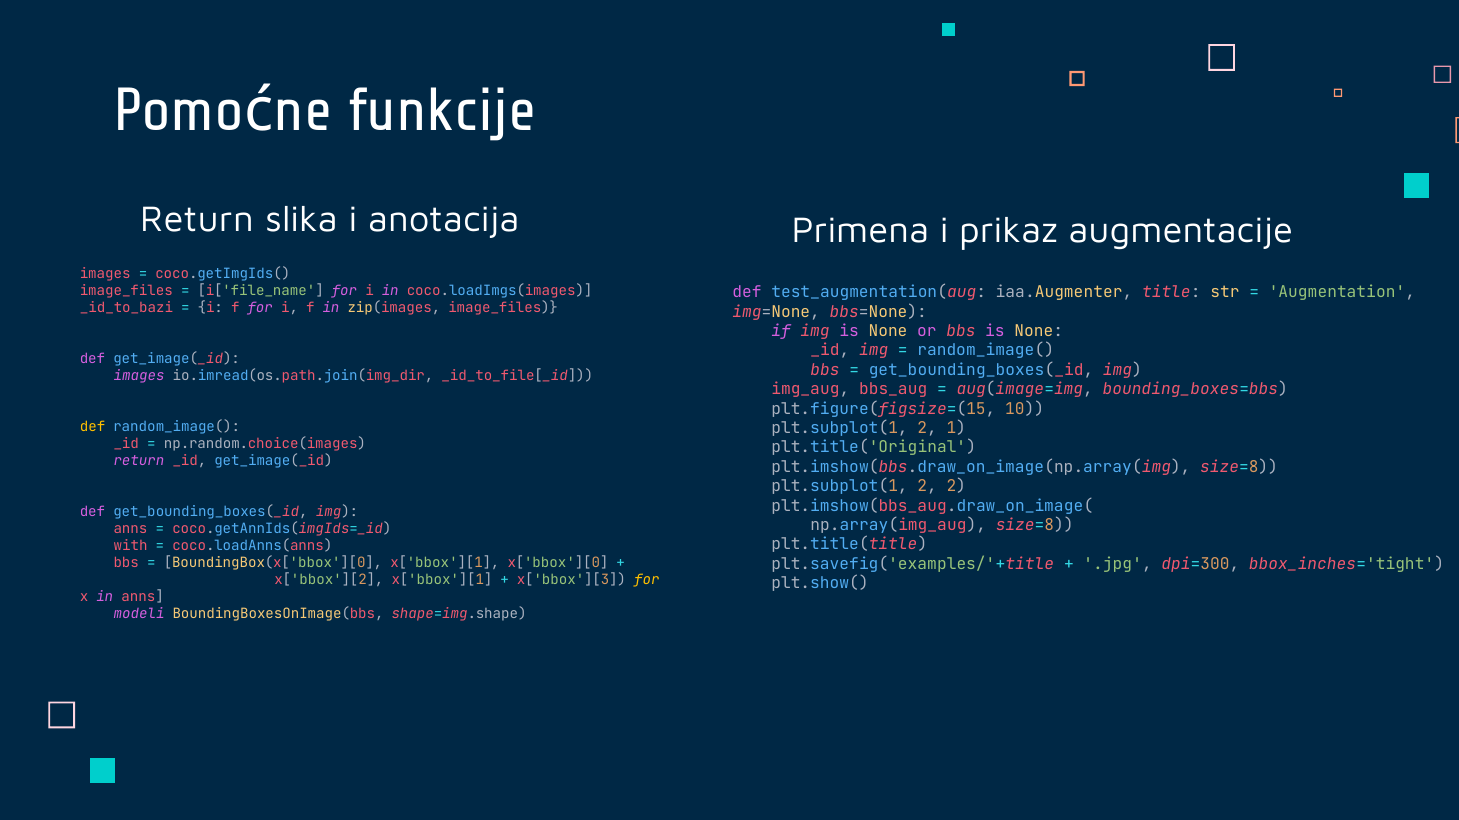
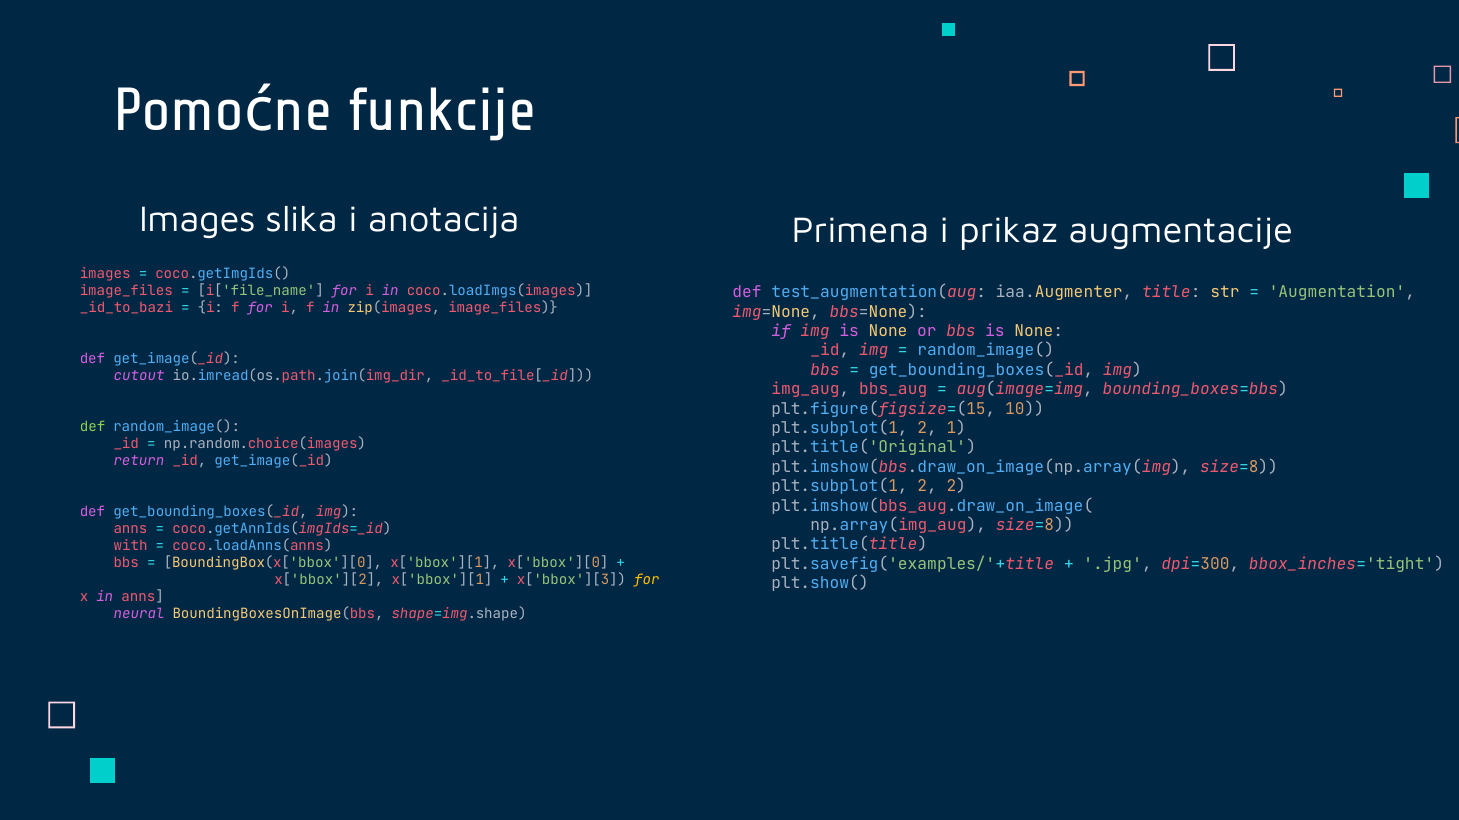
Return: Return -> Images (197, 219)
images: images -> cutout (139, 376)
def colour: yellow -> light green (93, 427)
modeli: modeli -> neural (139, 614)
